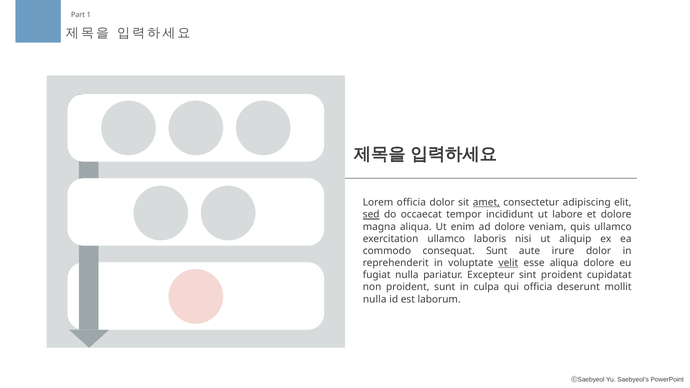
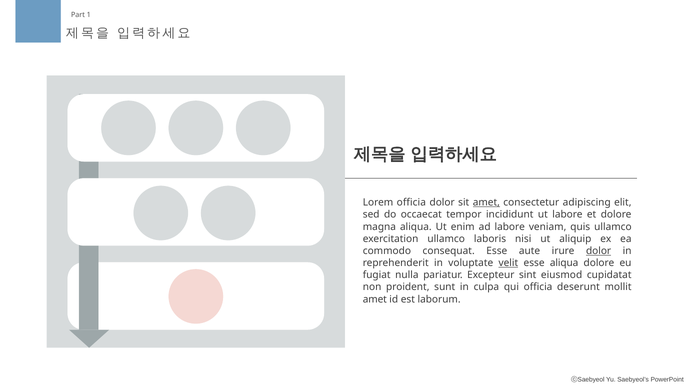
sed underline: present -> none (371, 215)
ad dolore: dolore -> labore (510, 227)
consequat Sunt: Sunt -> Esse (497, 251)
dolor underline: none -> present (599, 251)
sint proident: proident -> eiusmod (562, 275)
nulla: nulla -> amet (375, 299)
